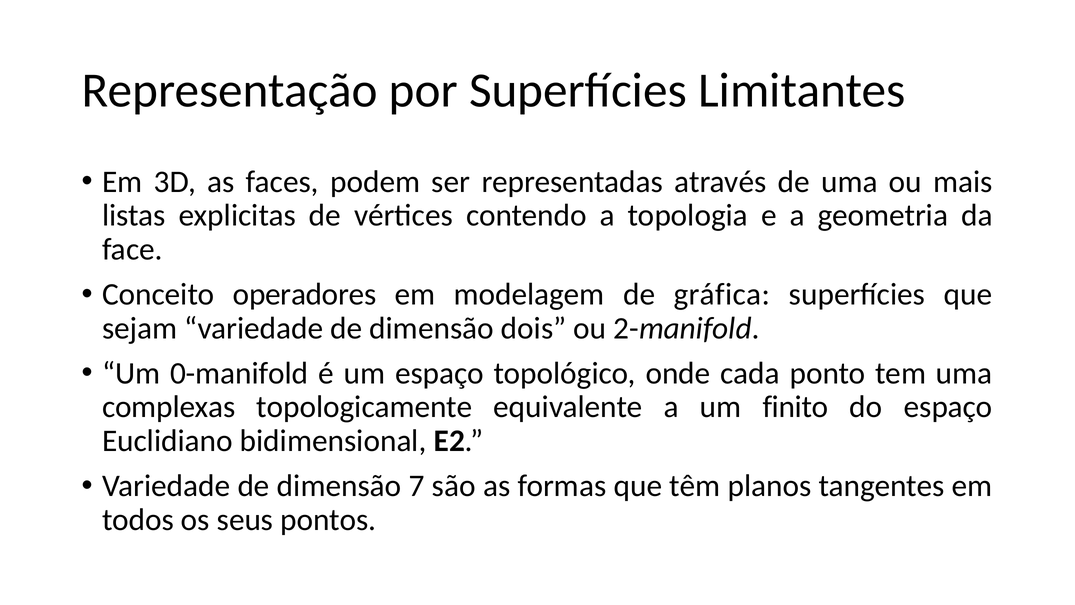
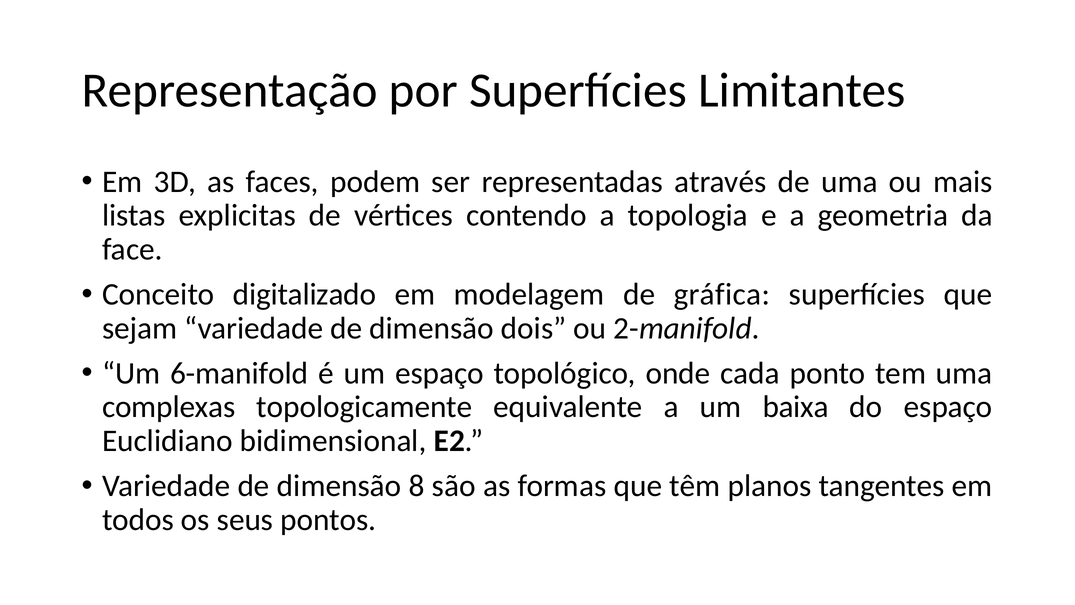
operadores: operadores -> digitalizado (305, 294)
0-manifold: 0-manifold -> 6-manifold (239, 373)
finito: finito -> baixa (796, 407)
7: 7 -> 8 (417, 486)
